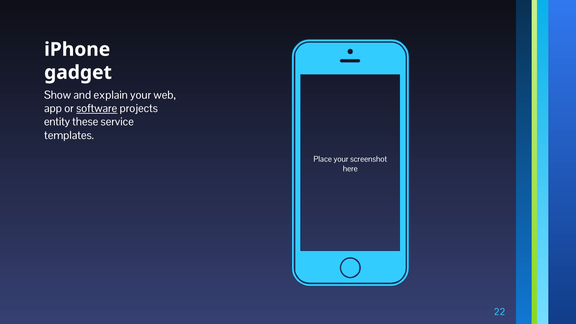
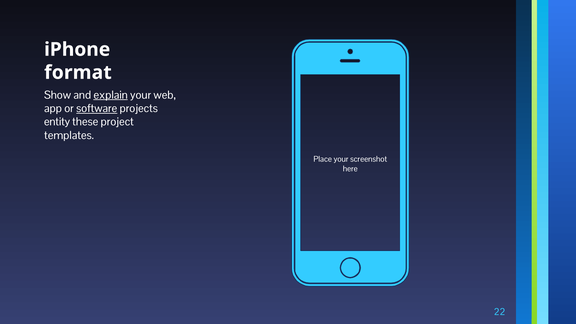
gadget: gadget -> format (78, 73)
explain underline: none -> present (111, 95)
service: service -> project (117, 122)
